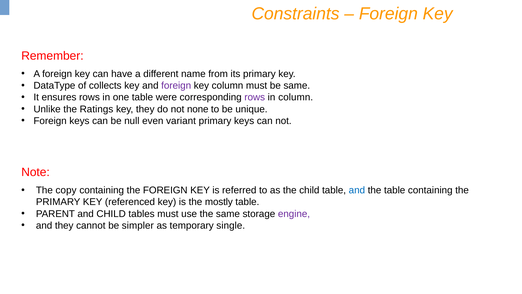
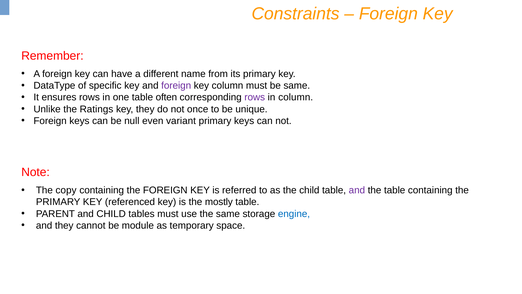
collects: collects -> specific (105, 86)
were: were -> often (166, 97)
none: none -> once (198, 109)
and colour: blue -> purple (357, 190)
engine colour: purple -> blue (294, 214)
simpler: simpler -> module (138, 225)
single: single -> space (231, 225)
